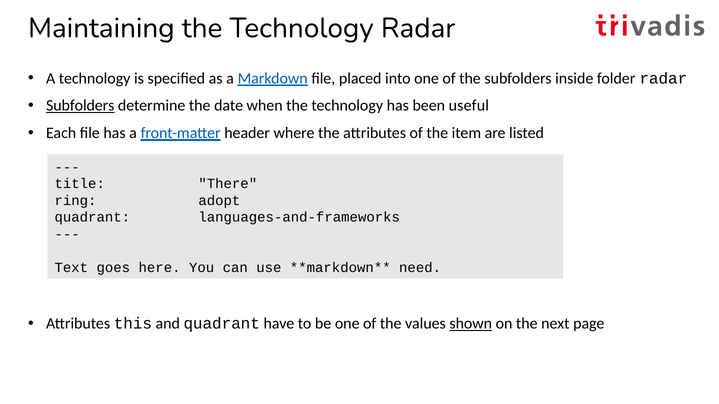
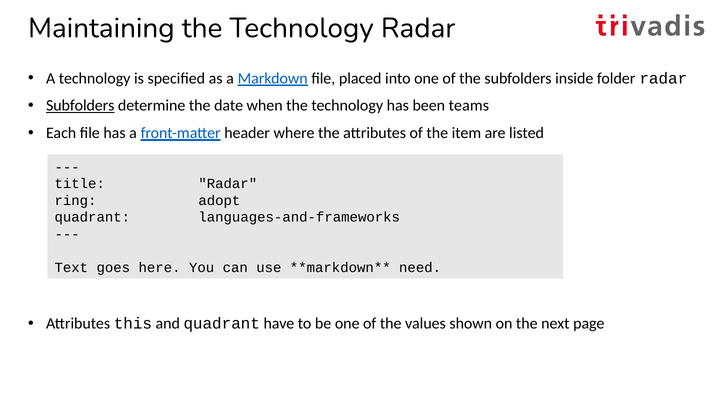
useful: useful -> teams (469, 106)
title There: There -> Radar (228, 184)
shown underline: present -> none (471, 324)
